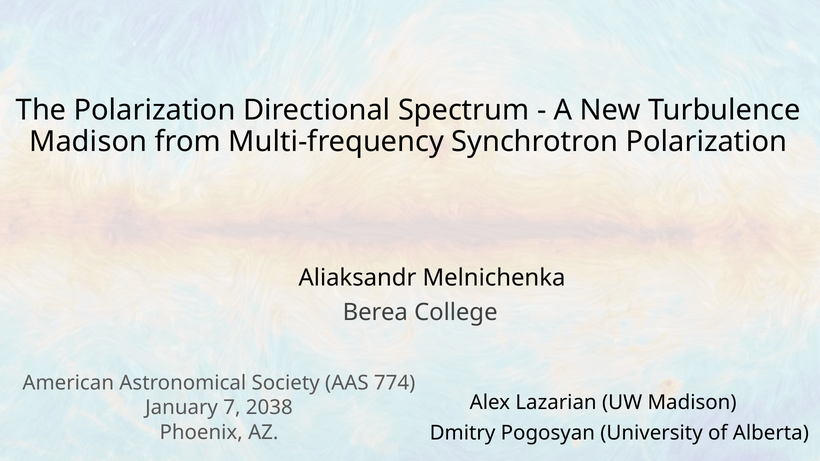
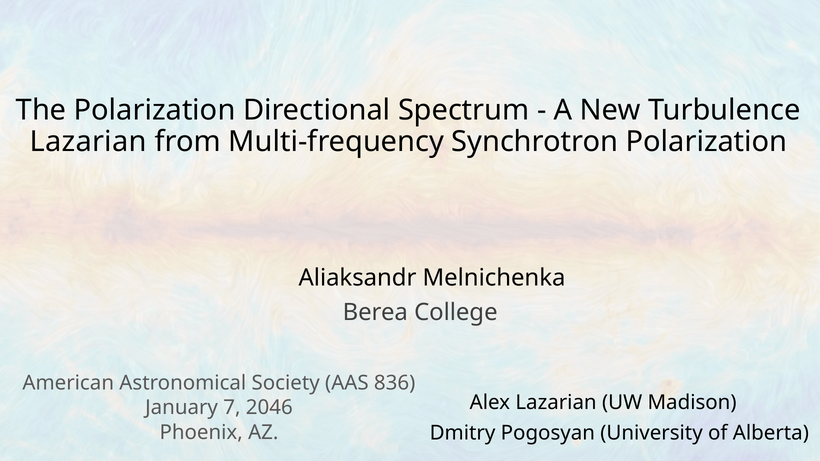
Madison: Madison -> Lazarian (88, 142)
774: 774 -> 836 (395, 383)
2038: 2038 -> 2046 (269, 408)
